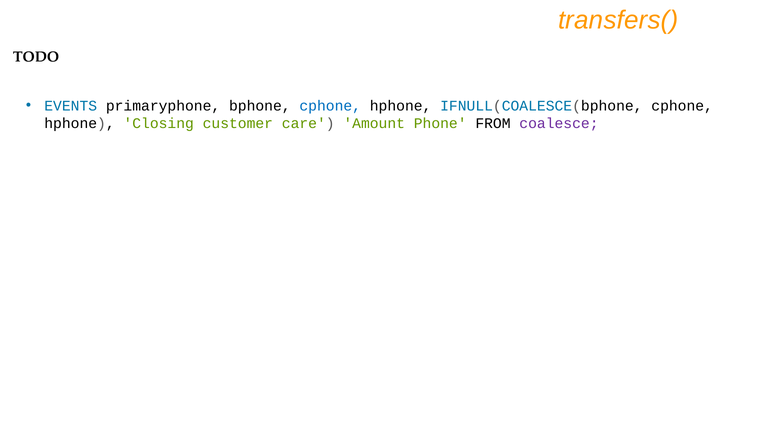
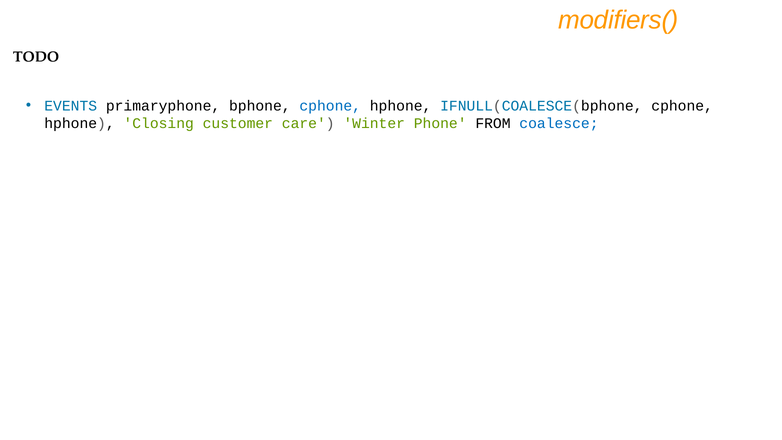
transfers(: transfers( -> modifiers( (618, 20)
Amount: Amount -> Winter (374, 123)
coalesce colour: purple -> blue (559, 123)
